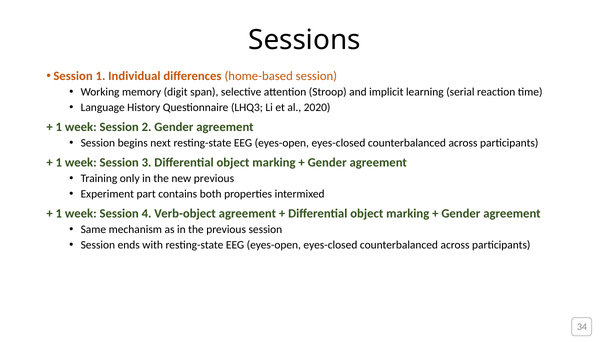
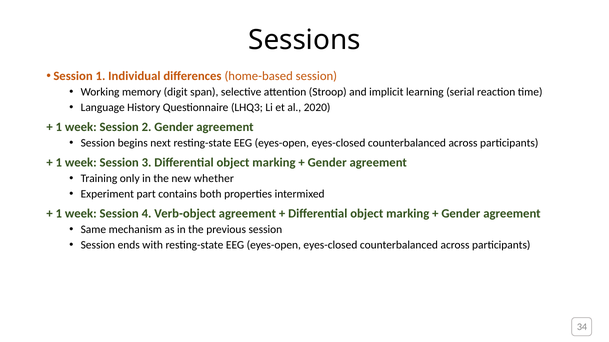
new previous: previous -> whether (214, 179)
